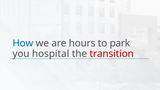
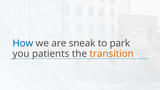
hours: hours -> sneak (82, 43)
hospital: hospital -> patients (51, 54)
transition colour: red -> orange (112, 54)
